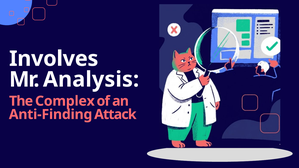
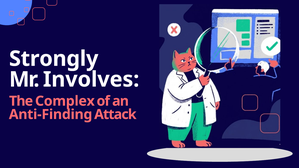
Involves: Involves -> Strongly (54, 59)
Analysis: Analysis -> Involves (91, 80)
